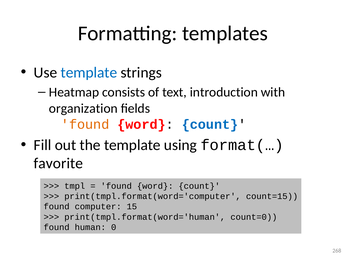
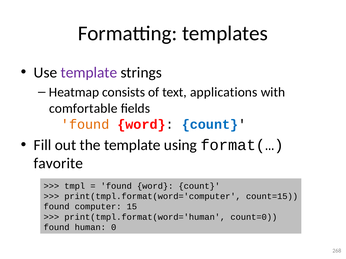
template colour: blue -> purple (89, 73)
introduction: introduction -> applications (224, 92)
organization: organization -> comfortable (83, 109)
